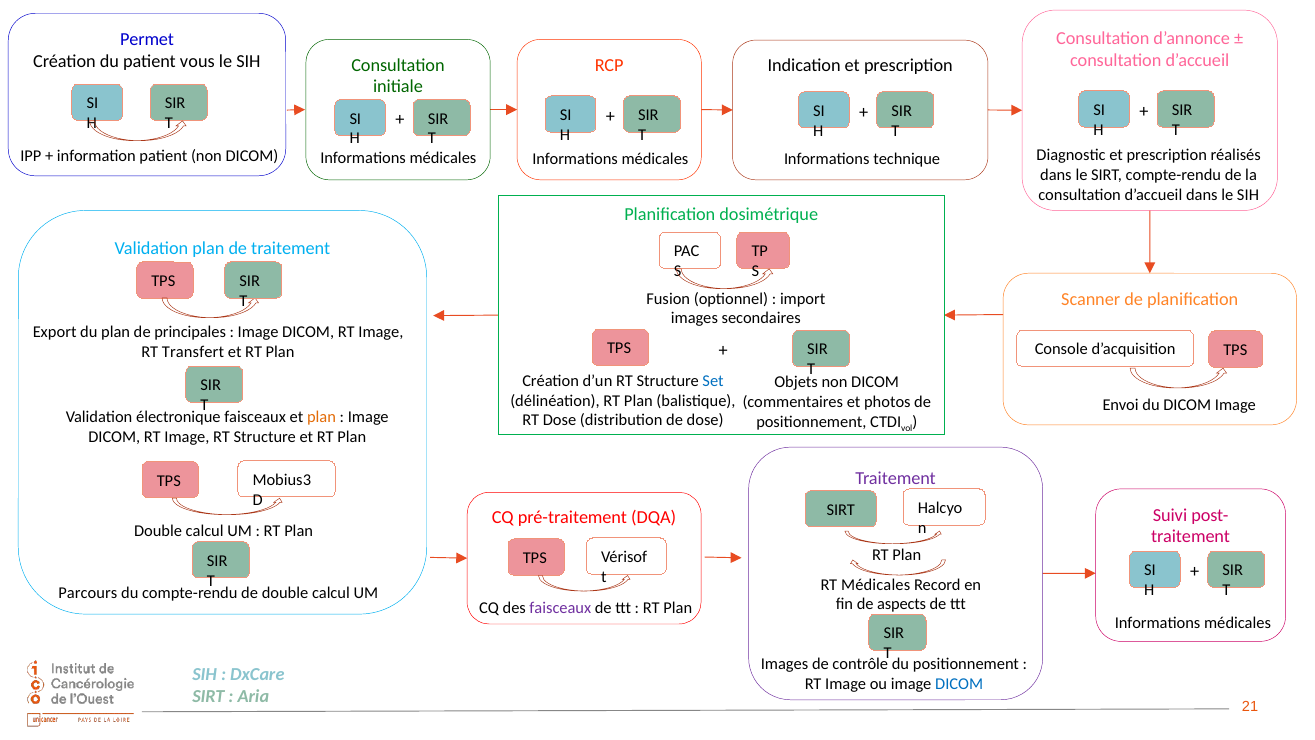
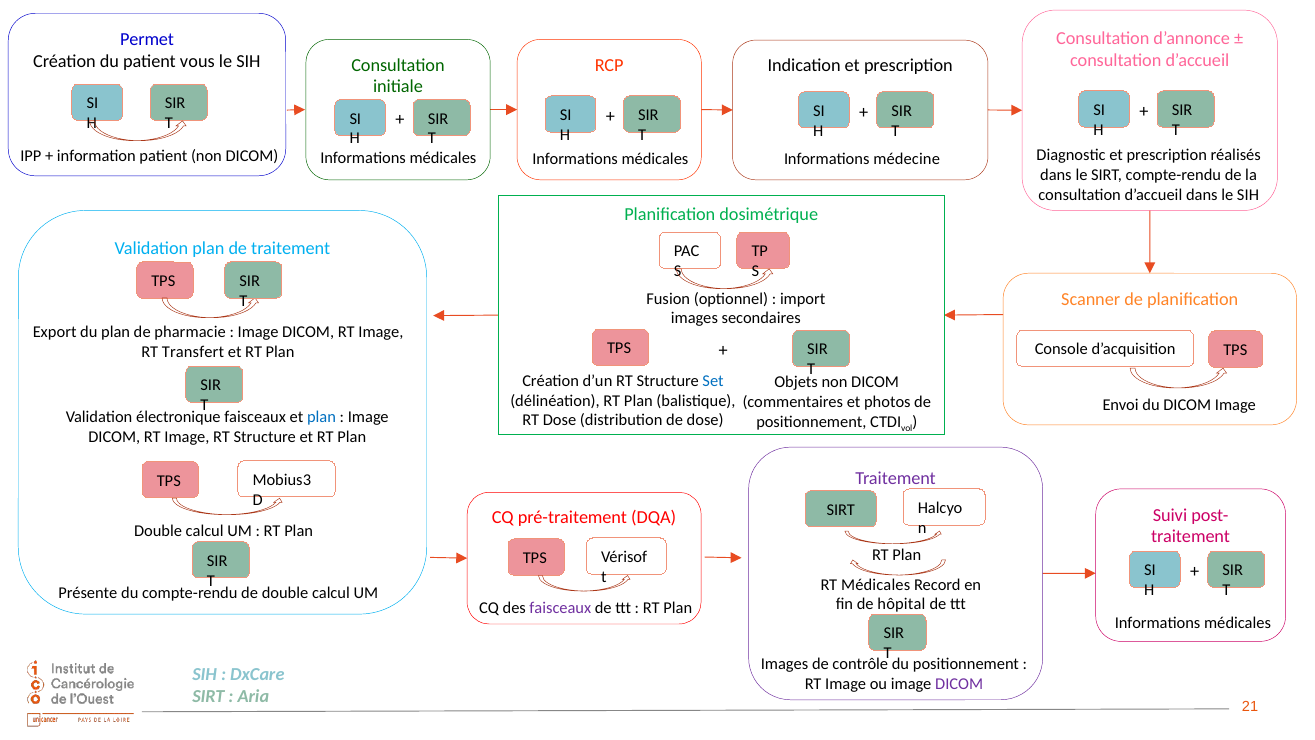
technique: technique -> médecine (907, 159)
principales: principales -> pharmacie (190, 332)
plan colour: orange -> blue (322, 417)
Parcours: Parcours -> Présente (88, 593)
aspects: aspects -> hôpital (901, 604)
DICOM colour: blue -> purple (959, 684)
